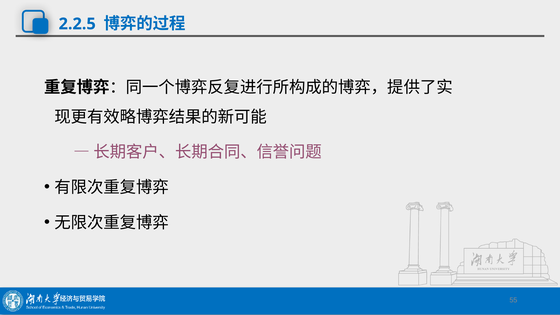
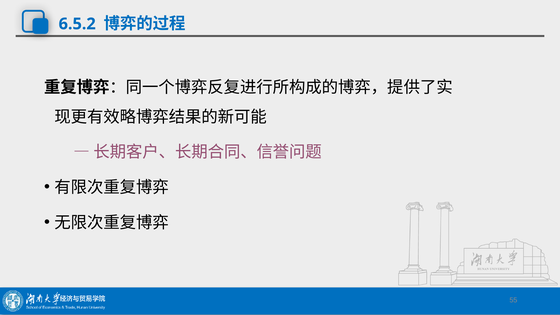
2.2.5: 2.2.5 -> 6.5.2 (77, 24)
